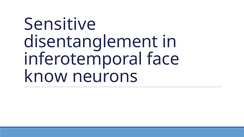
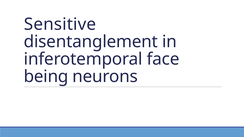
know: know -> being (46, 77)
